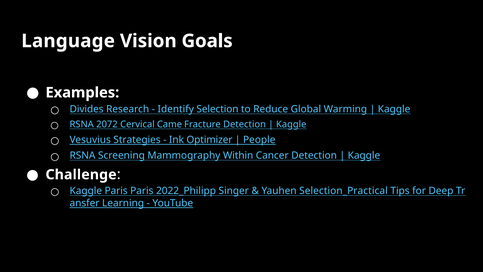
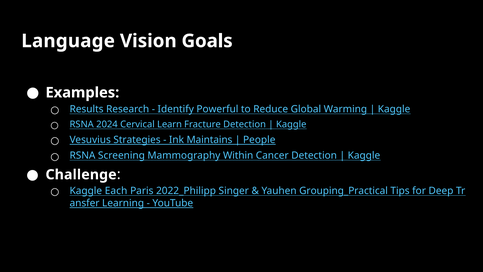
Divides: Divides -> Results (87, 109)
Selection: Selection -> Powerful (217, 109)
2072: 2072 -> 2024 (107, 124)
Came: Came -> Learn (169, 124)
Optimizer: Optimizer -> Maintains (209, 140)
Kaggle Paris: Paris -> Each (116, 191)
Selection_Practical: Selection_Practical -> Grouping_Practical (344, 191)
